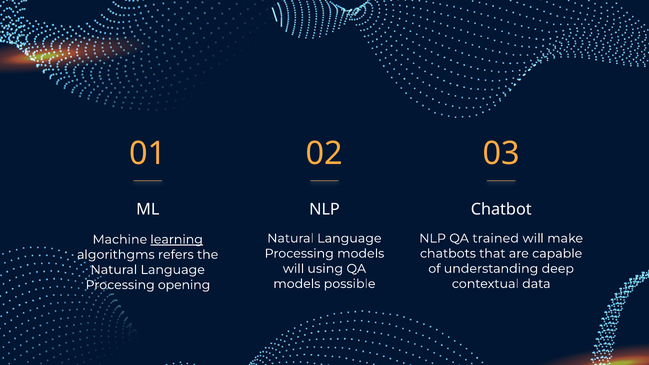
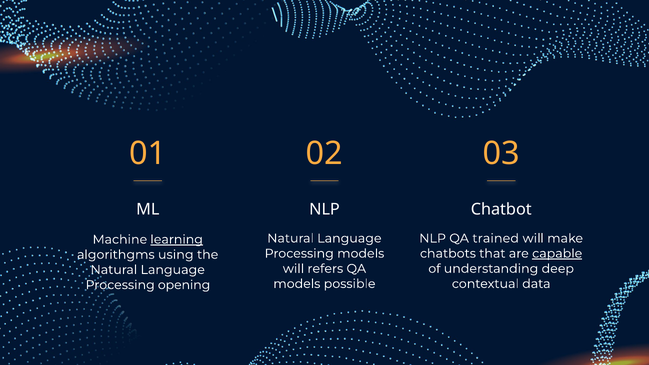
capable underline: none -> present (557, 254)
refers: refers -> using (176, 255)
using: using -> refers (325, 269)
